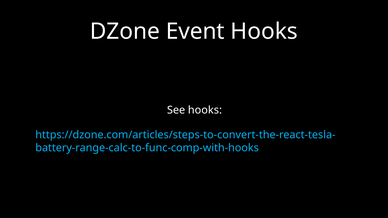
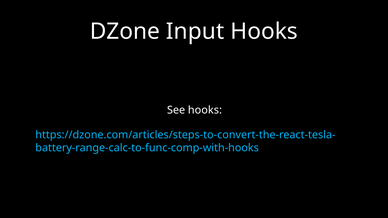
Event: Event -> Input (195, 31)
